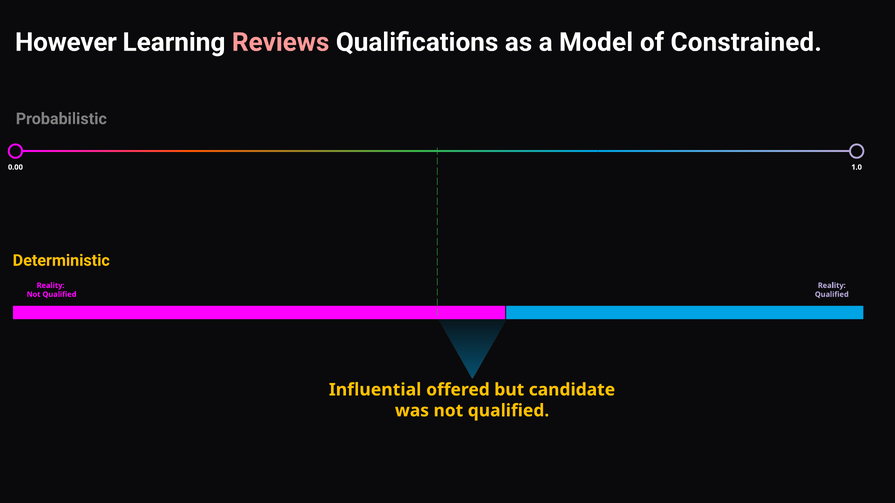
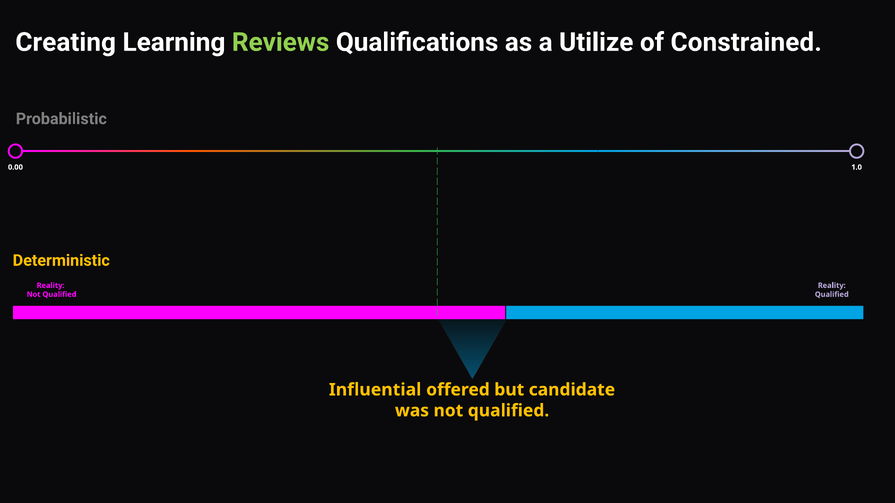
However: However -> Creating (66, 42)
Reviews colour: pink -> light green (281, 42)
Model: Model -> Utilize (596, 42)
